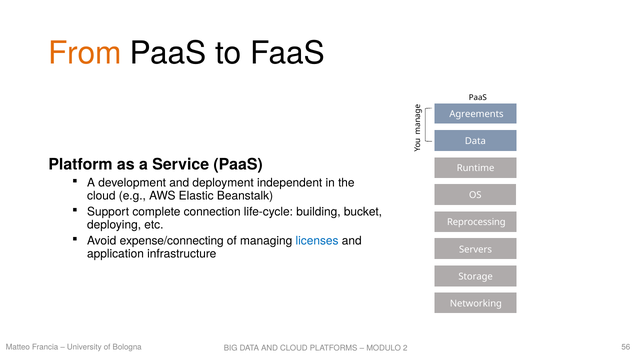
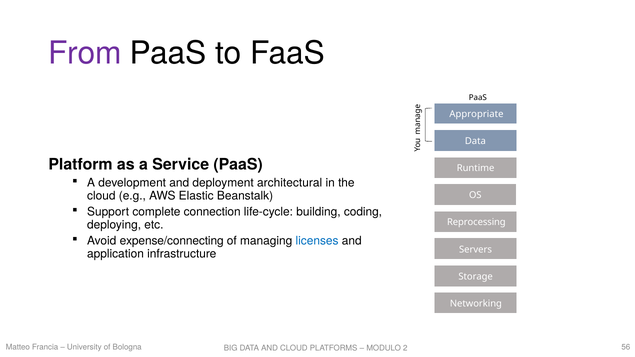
From colour: orange -> purple (85, 53)
Agreements: Agreements -> Appropriate (476, 114)
independent: independent -> architectural (290, 183)
bucket: bucket -> coding (363, 212)
